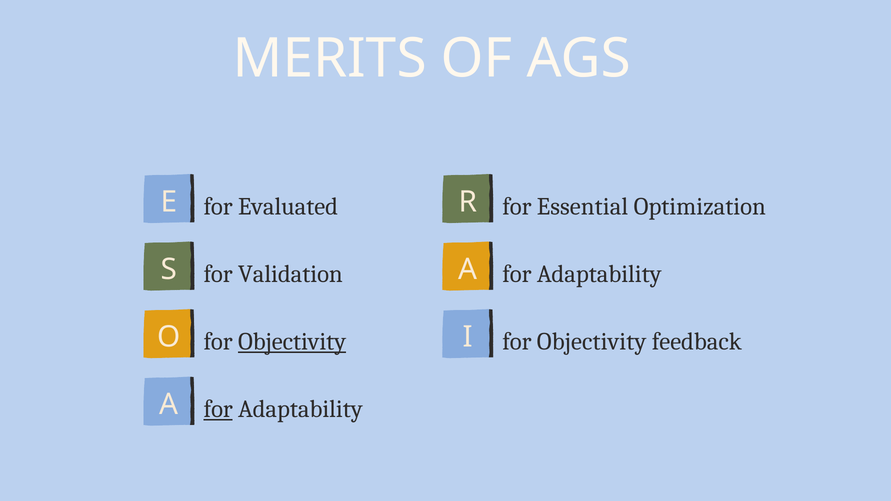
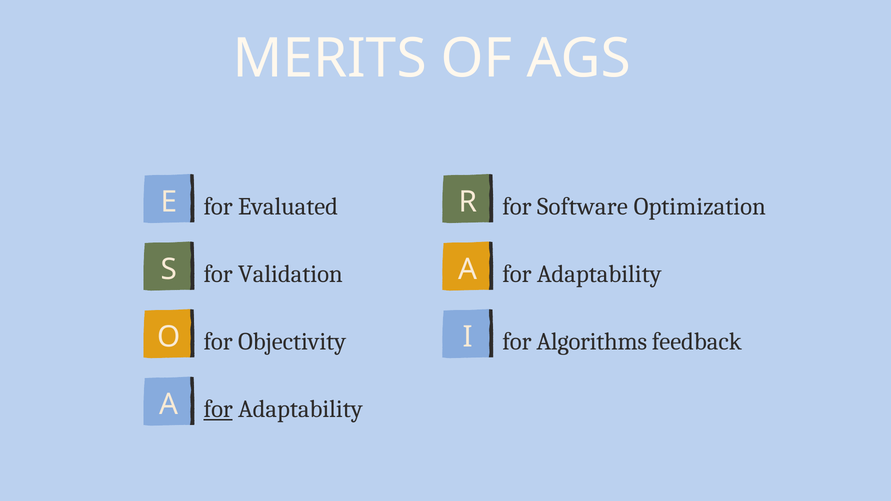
Essential: Essential -> Software (582, 207)
Objectivity underline: present -> none (292, 342)
Objectivity: Objectivity -> Algorithms (592, 342)
